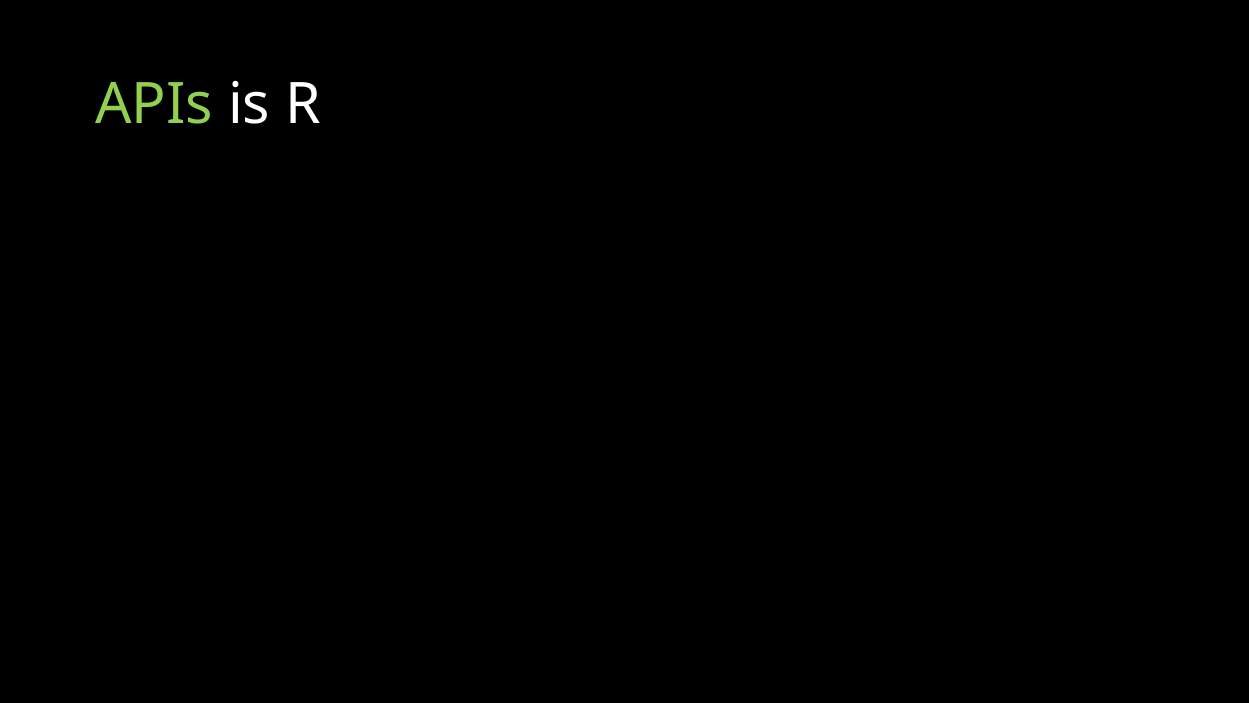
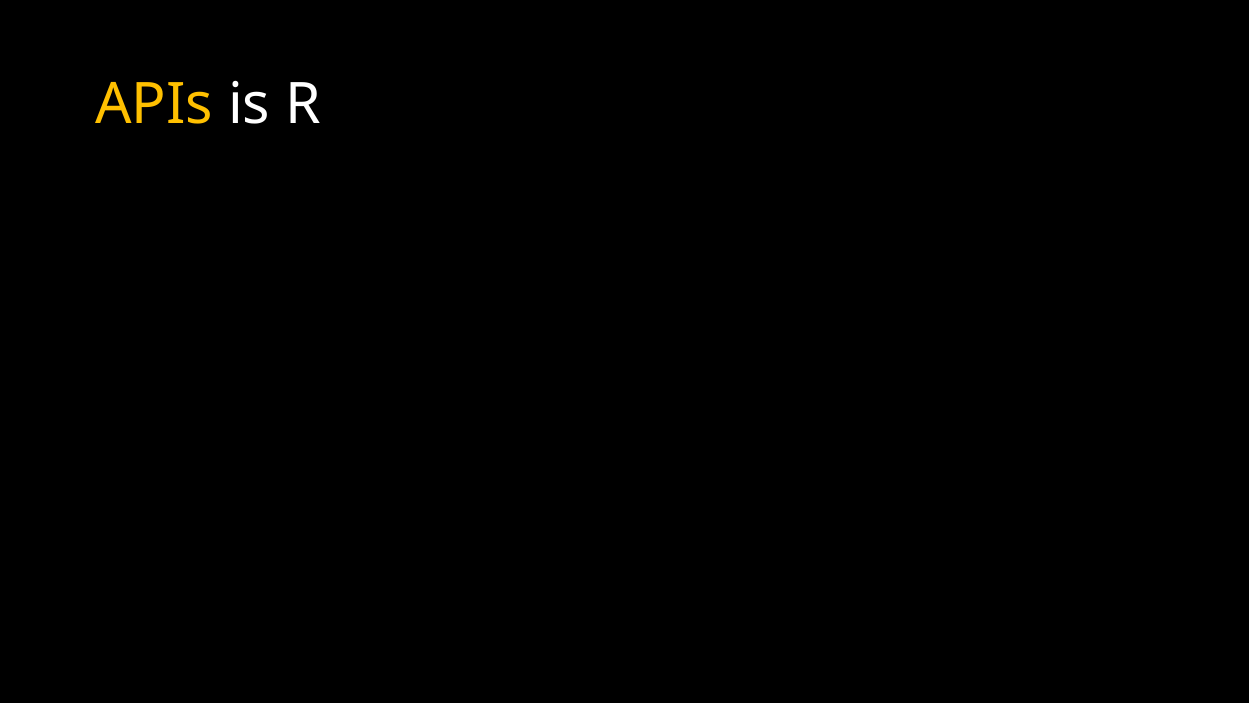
APIs colour: light green -> yellow (154, 105)
